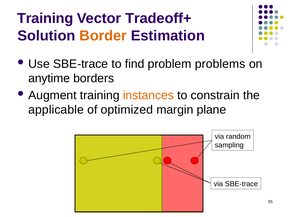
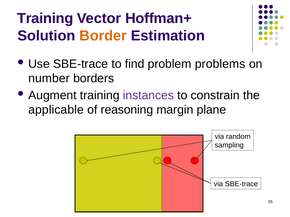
Tradeoff+: Tradeoff+ -> Hoffman+ (158, 18)
anytime: anytime -> number (49, 79)
instances colour: orange -> purple (148, 95)
optimized: optimized -> reasoning (127, 110)
